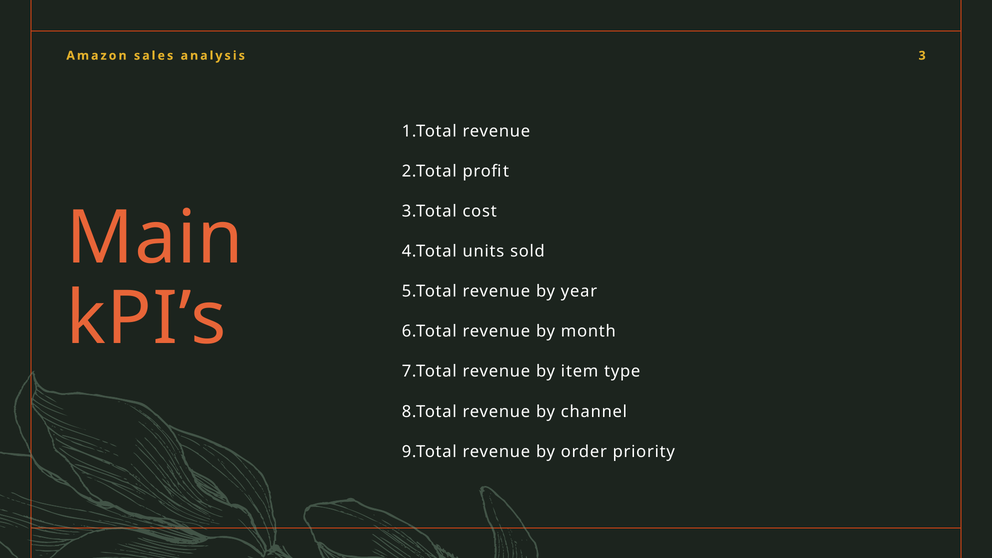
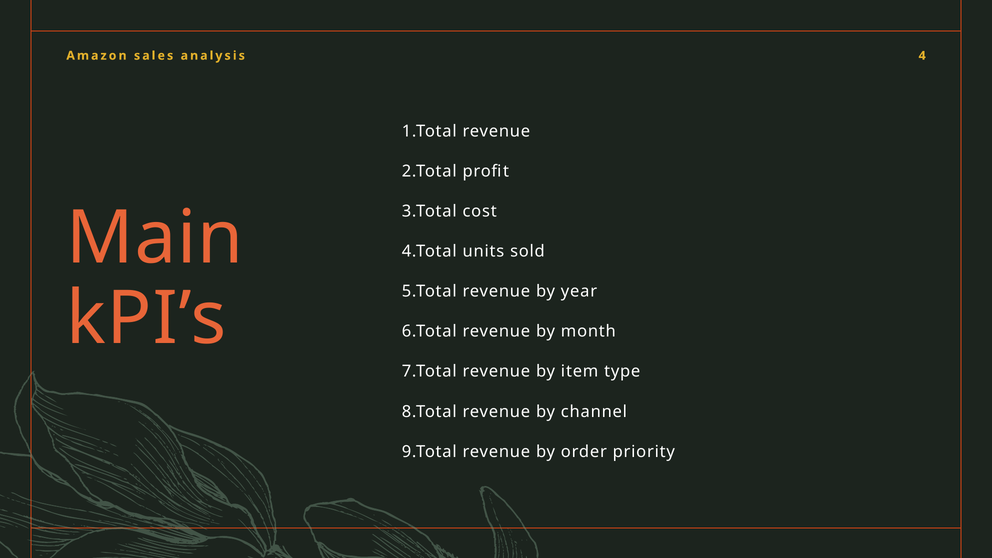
3: 3 -> 4 (922, 56)
